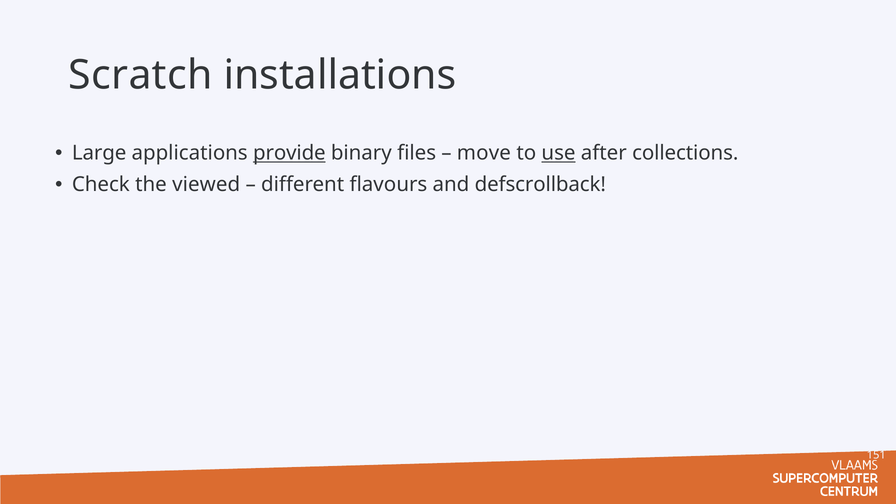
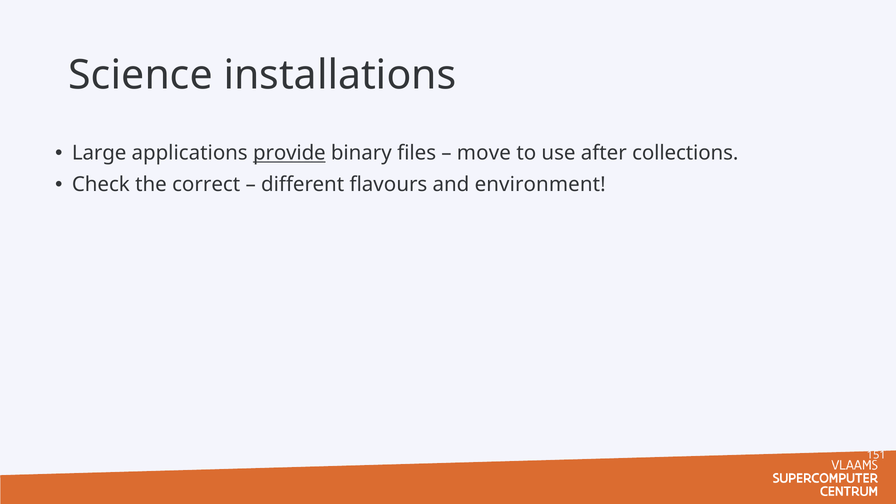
Scratch: Scratch -> Science (141, 75)
use underline: present -> none (558, 153)
viewed: viewed -> correct (206, 185)
defscrollback: defscrollback -> environment (540, 185)
